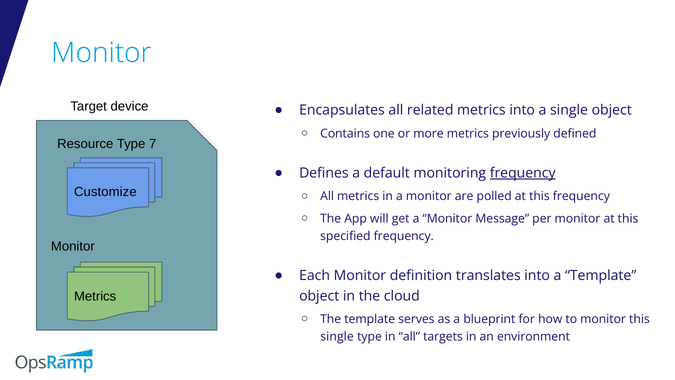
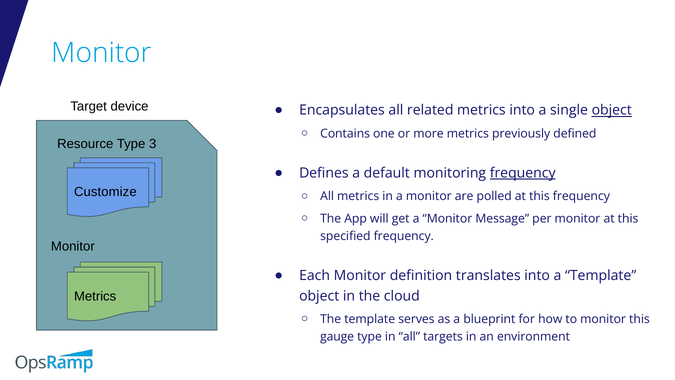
object underline: none -> present (612, 110)
7: 7 -> 3 (153, 144)
single: single -> gauge (337, 337)
